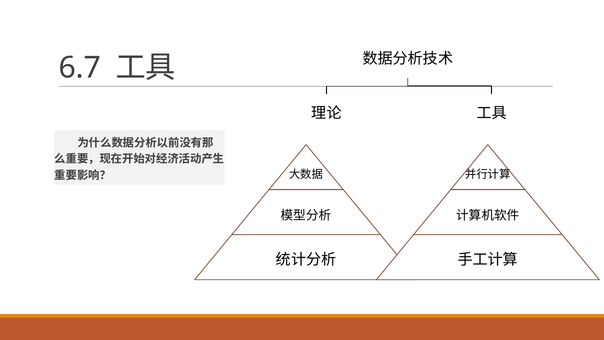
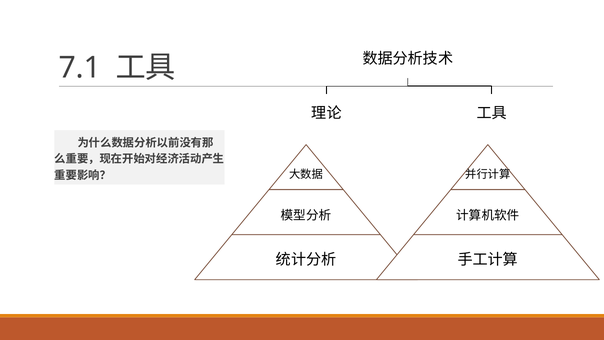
6.7: 6.7 -> 7.1 (80, 68)
